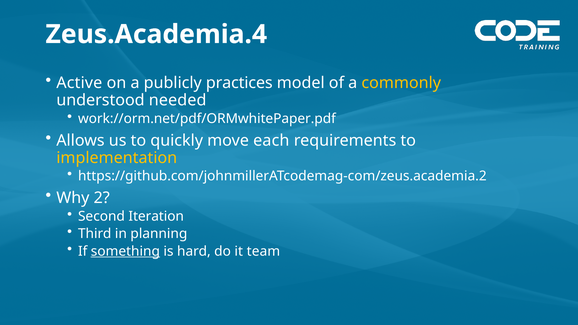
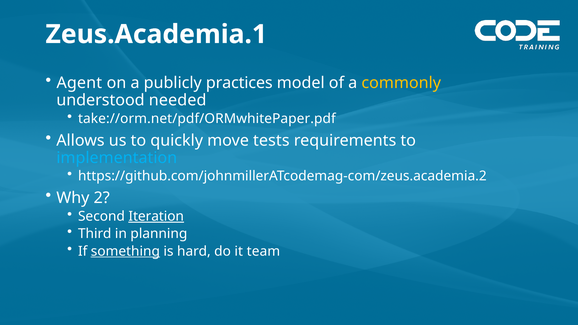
Zeus.Academia.4: Zeus.Academia.4 -> Zeus.Academia.1 (156, 34)
Active: Active -> Agent (79, 83)
work://orm.net/pdf/ORMwhitePaper.pdf: work://orm.net/pdf/ORMwhitePaper.pdf -> take://orm.net/pdf/ORMwhitePaper.pdf (207, 119)
each: each -> tests (271, 140)
implementation colour: yellow -> light blue (117, 158)
Iteration underline: none -> present (156, 216)
